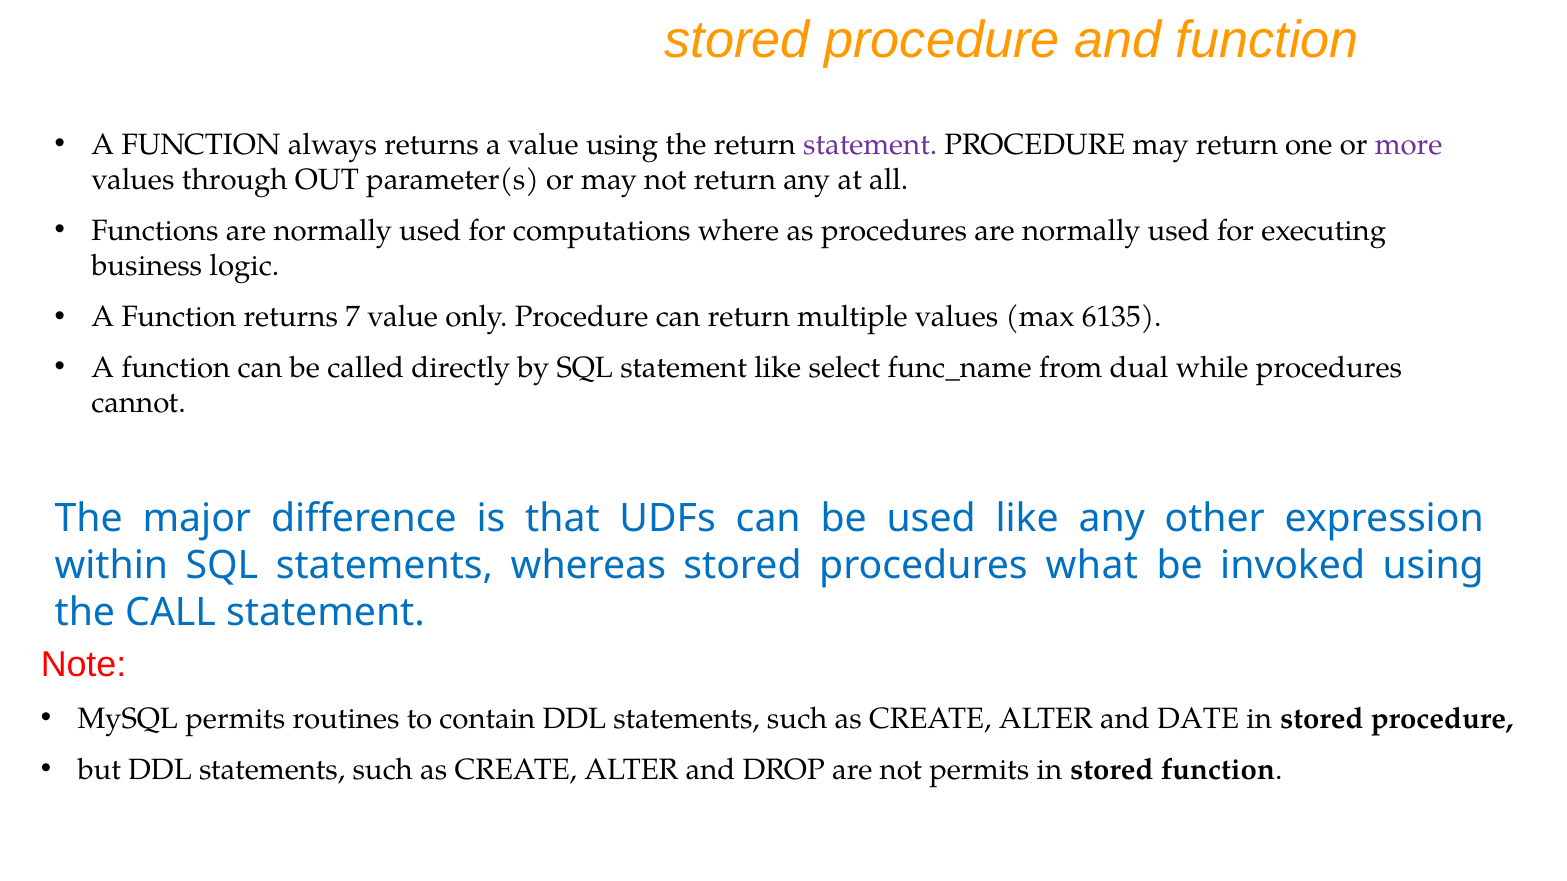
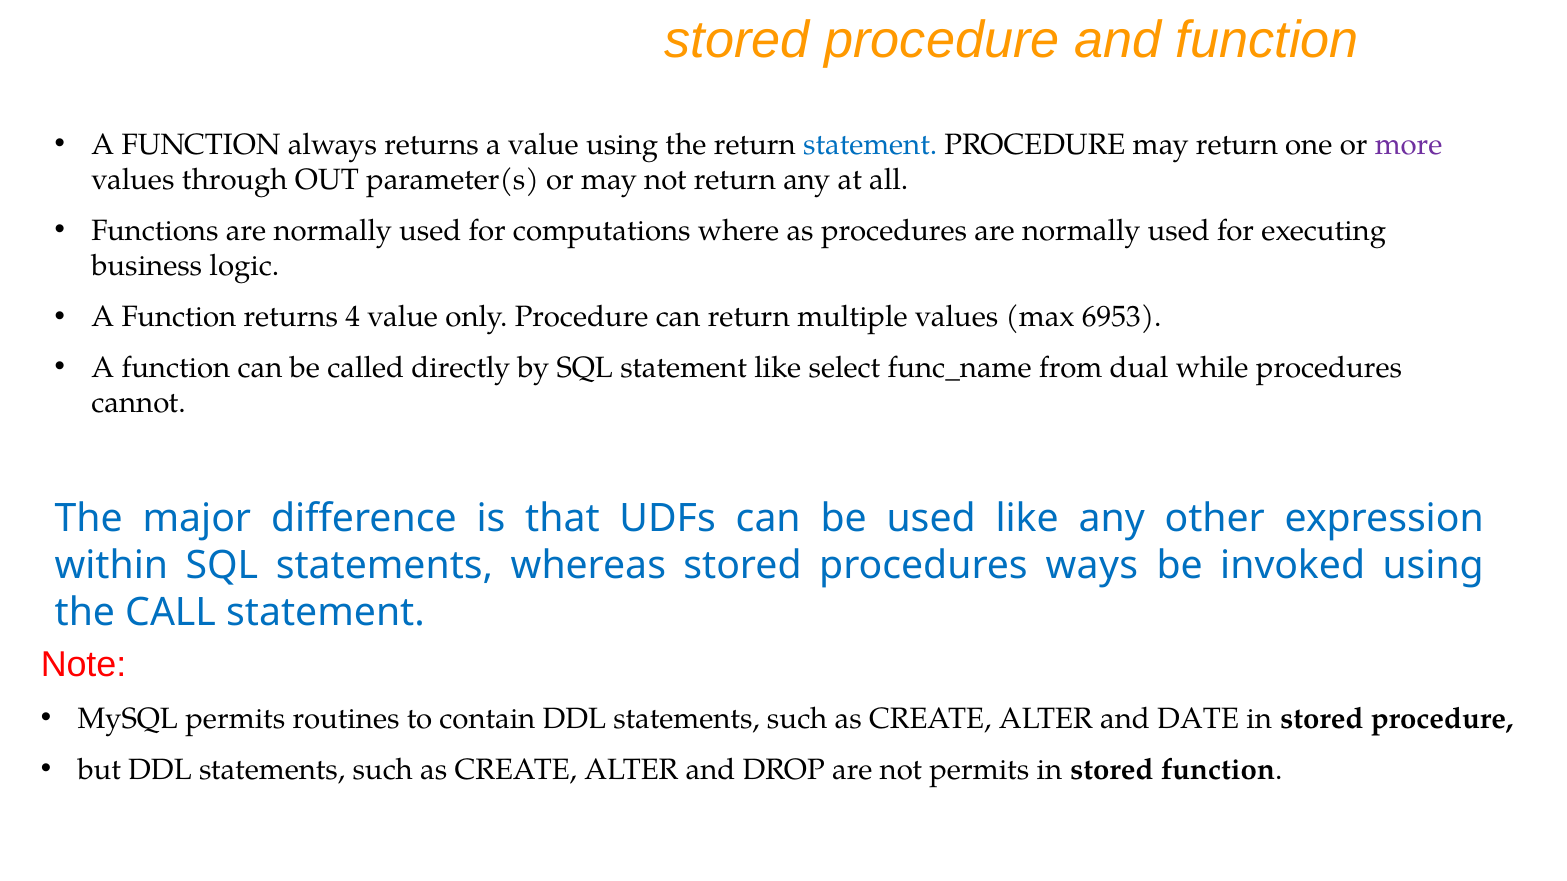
statement colour: purple -> blue (870, 145)
7: 7 -> 4 (353, 317)
6135: 6135 -> 6953 (1122, 317)
what: what -> ways (1092, 566)
